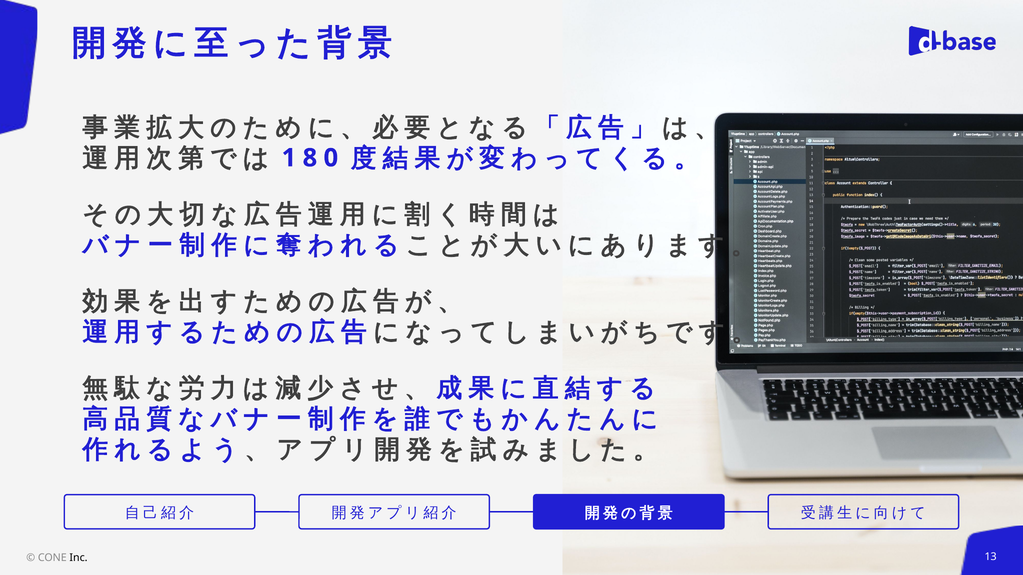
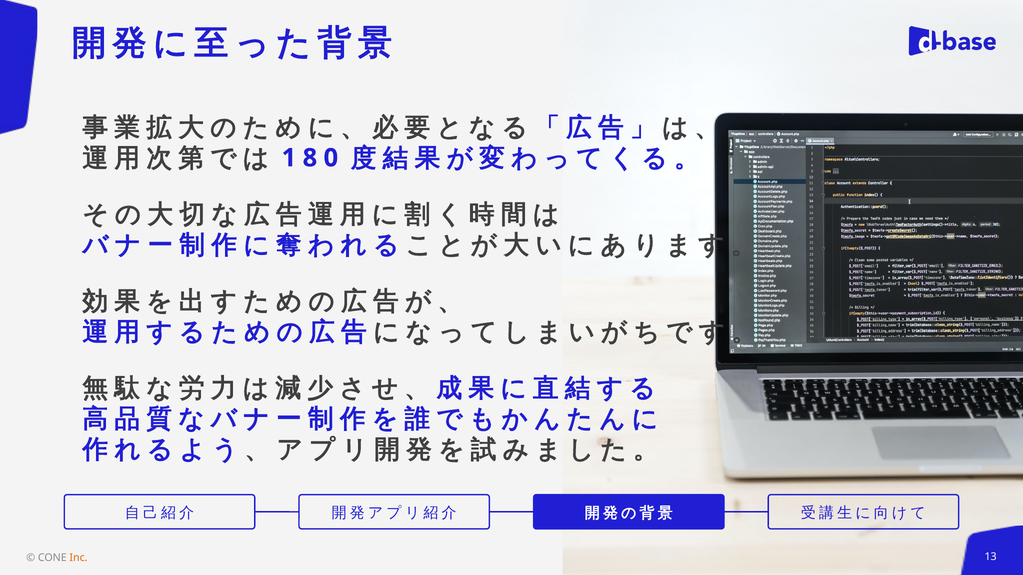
Inc colour: black -> orange (79, 558)
